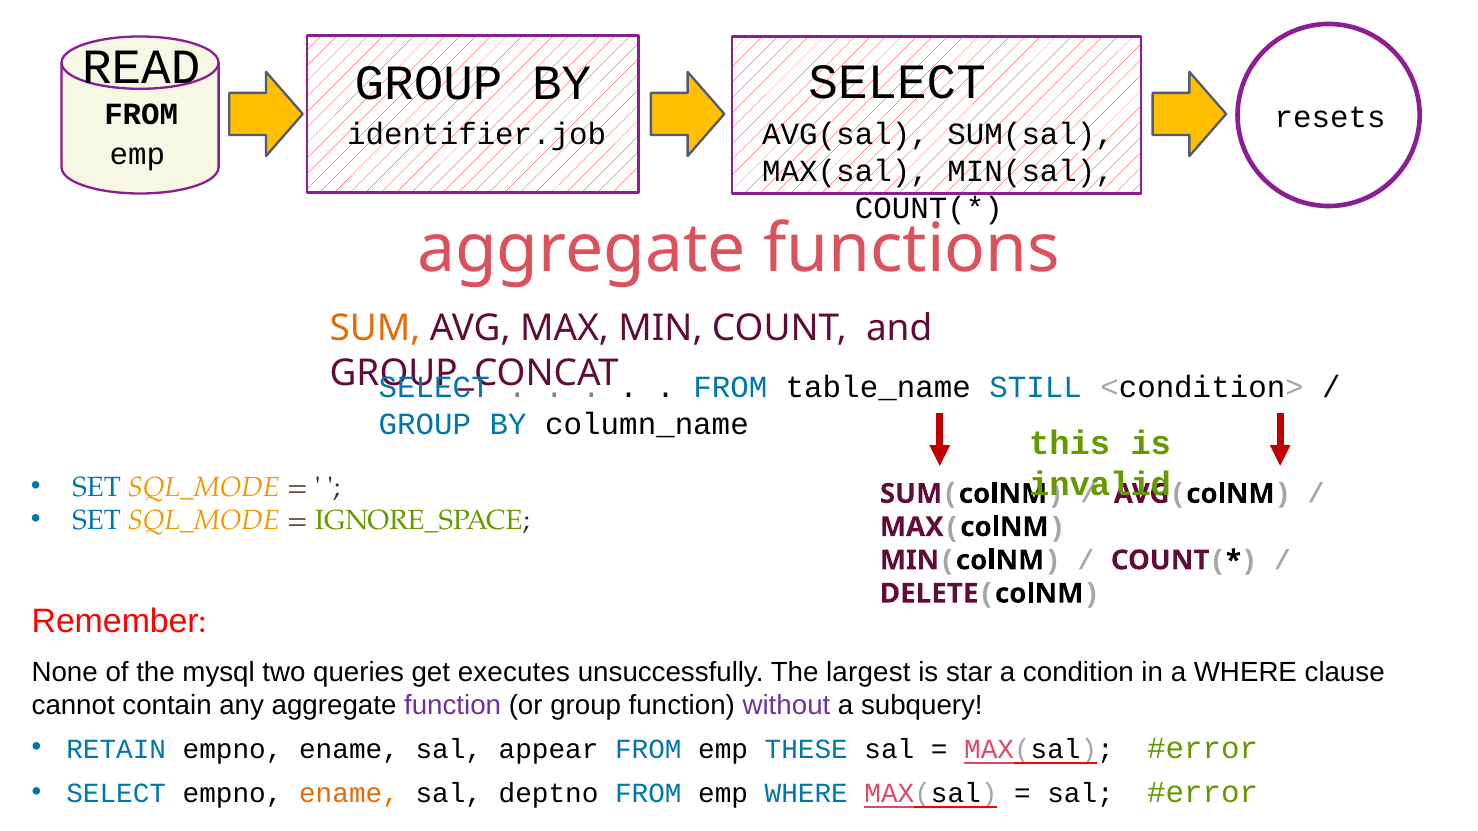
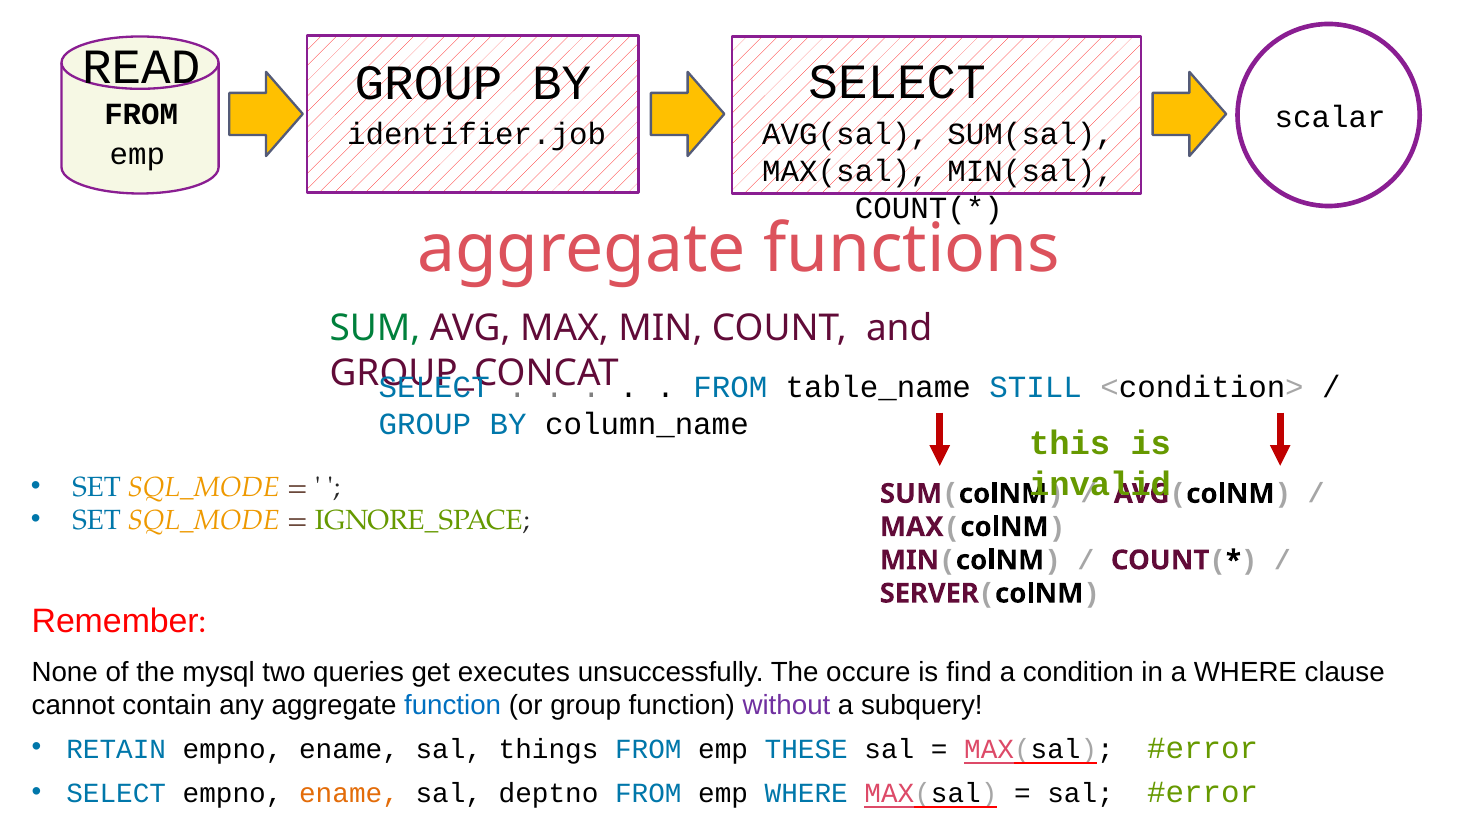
resets: resets -> scalar (1330, 117)
SUM colour: orange -> green (375, 329)
DELETE: DELETE -> SERVER (929, 594)
largest: largest -> occure (868, 673)
star: star -> find (969, 673)
function colour: purple -> blue (453, 706)
appear: appear -> things (549, 750)
